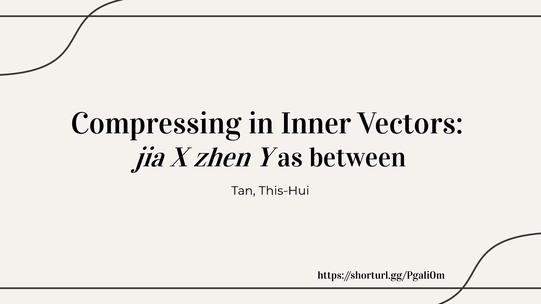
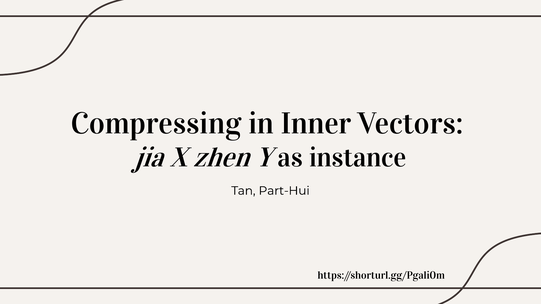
between: between -> instance (358, 158)
This-Hui: This-Hui -> Part-Hui (284, 191)
